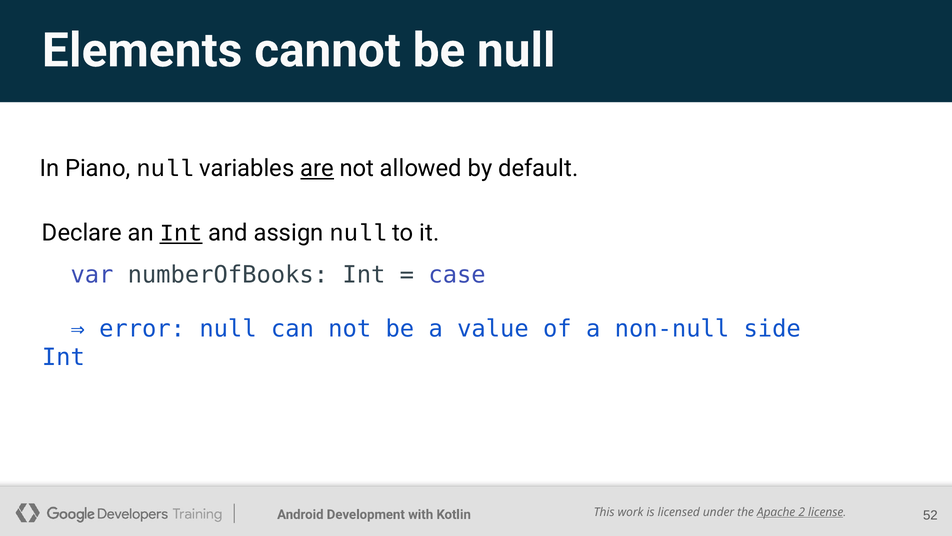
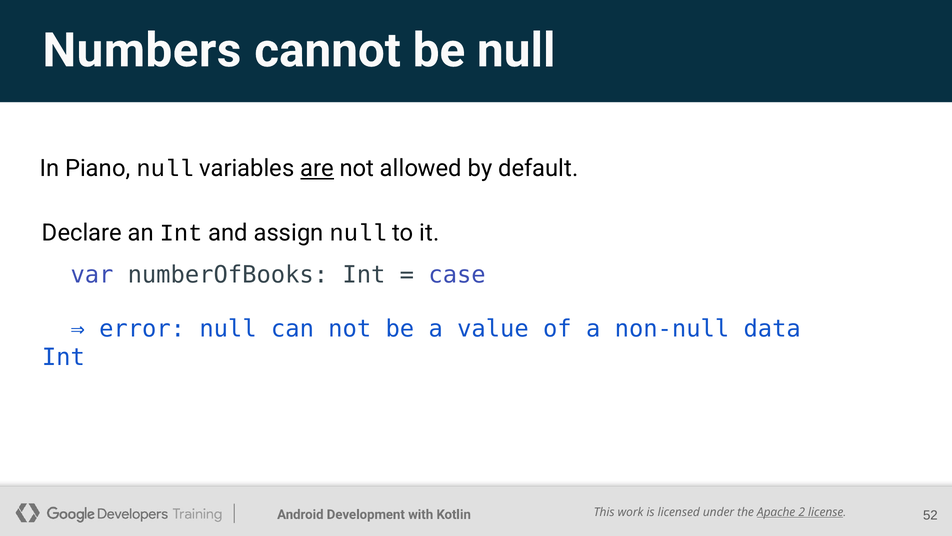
Elements: Elements -> Numbers (142, 51)
Int underline: present -> none (181, 233)
side: side -> data (772, 329)
